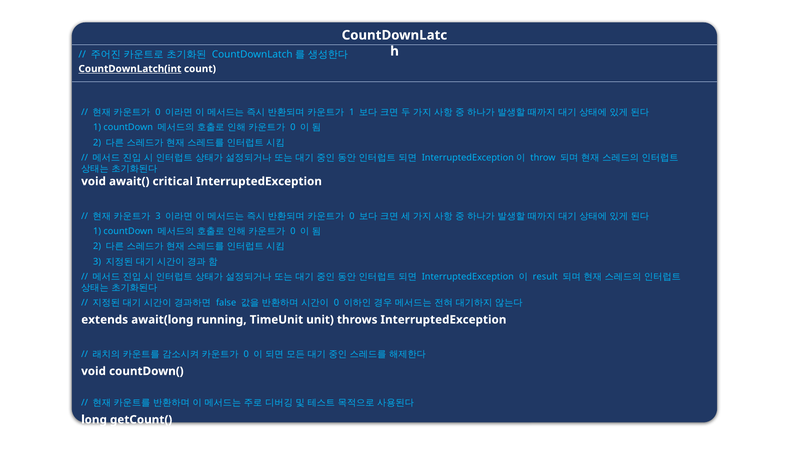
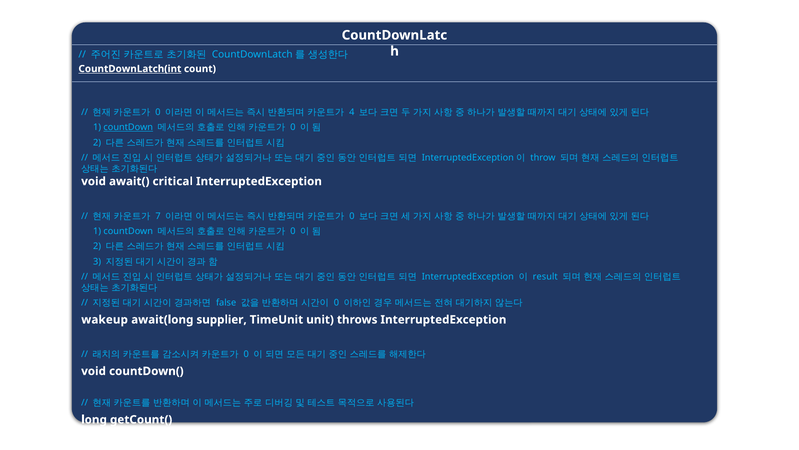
1: 1 -> 4 (352, 112)
countDown underline: none -> present (128, 127)
3: 3 -> 7 (158, 216)
extends: extends -> wakeup (105, 319)
running: running -> supplier (222, 319)
